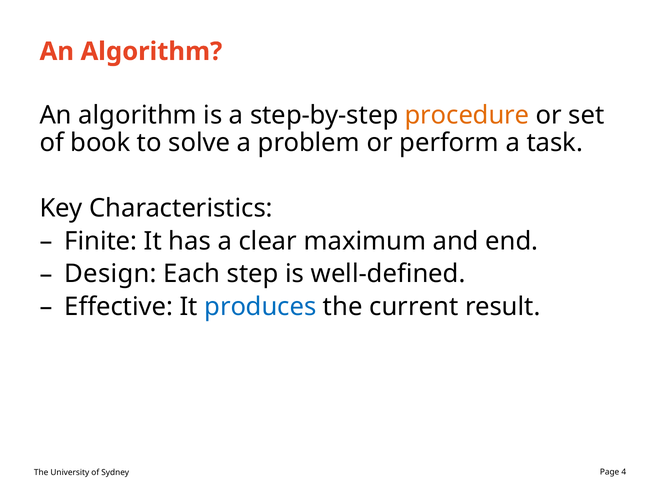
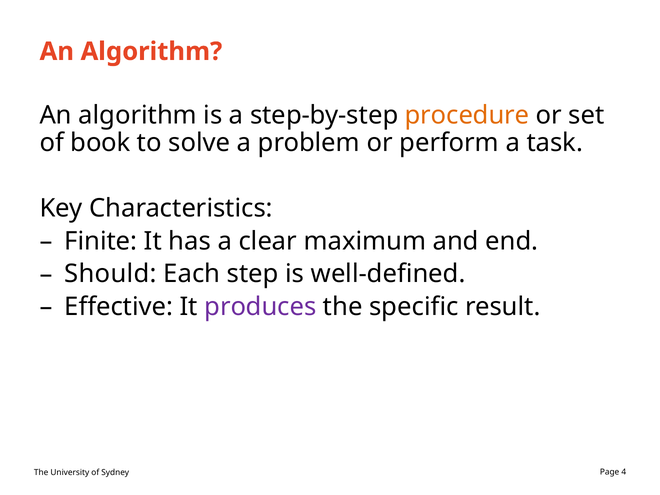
Design: Design -> Should (110, 274)
produces colour: blue -> purple (260, 307)
current: current -> specific (414, 307)
